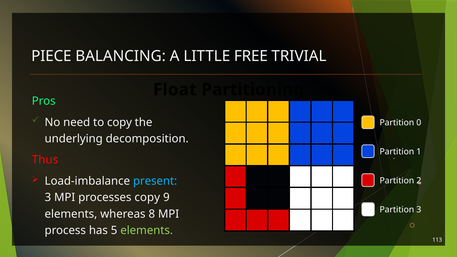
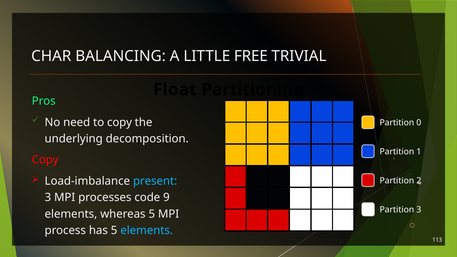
PIECE: PIECE -> CHAR (51, 56)
Thus: Thus -> Copy (45, 160)
processes copy: copy -> code (147, 198)
whereas 8: 8 -> 5 (152, 214)
elements colour: light green -> light blue (147, 230)
